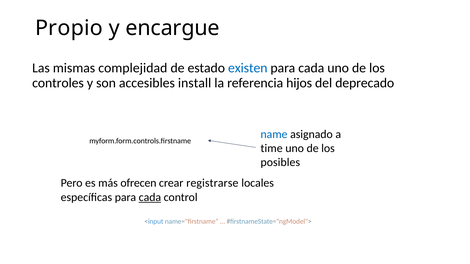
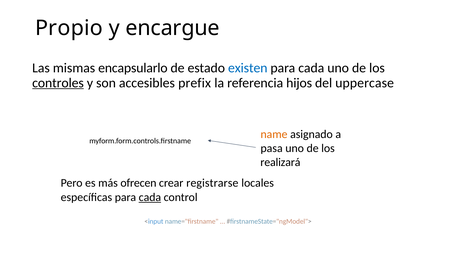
complejidad: complejidad -> encapsularlo (133, 68)
controles underline: none -> present (58, 83)
install: install -> prefix (195, 83)
deprecado: deprecado -> uppercase (365, 83)
name colour: blue -> orange (274, 134)
time: time -> pasa (272, 148)
posibles: posibles -> realizará (280, 163)
